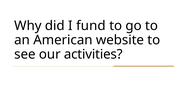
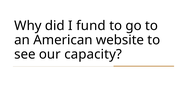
activities: activities -> capacity (93, 54)
